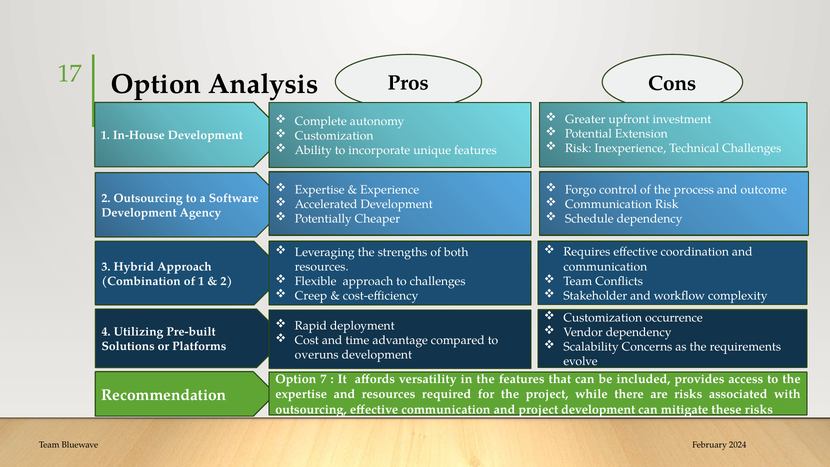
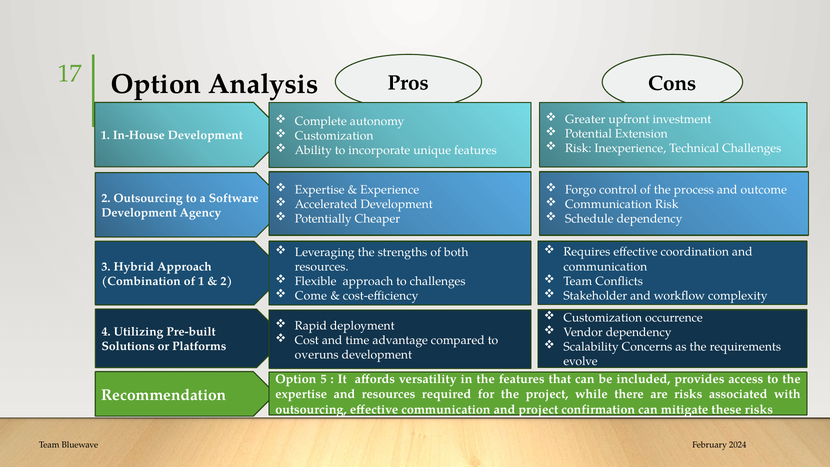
Creep: Creep -> Come (311, 296)
7: 7 -> 5 (323, 379)
project development: development -> confirmation (598, 409)
